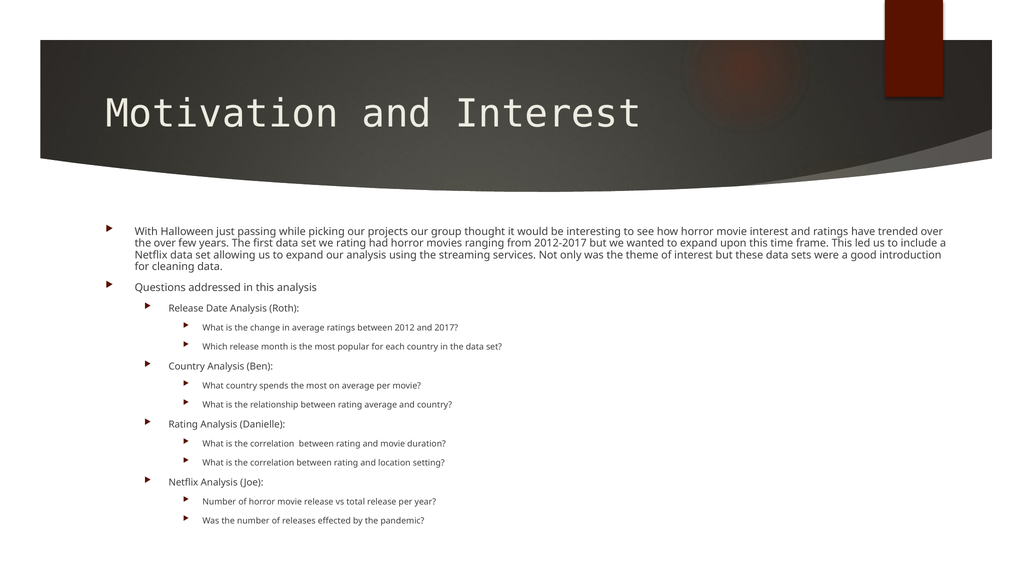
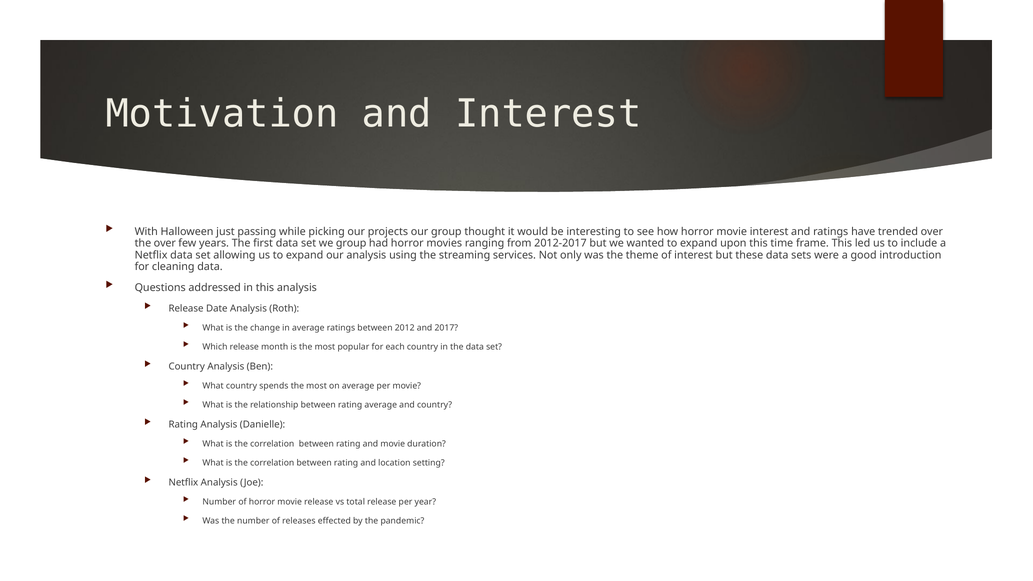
we rating: rating -> group (351, 243)
